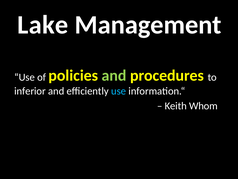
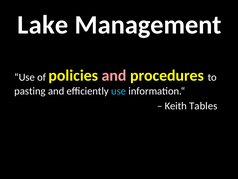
and colour: light green -> pink (114, 75)
inferior: inferior -> pasting (30, 91)
Whom: Whom -> Tables (203, 106)
